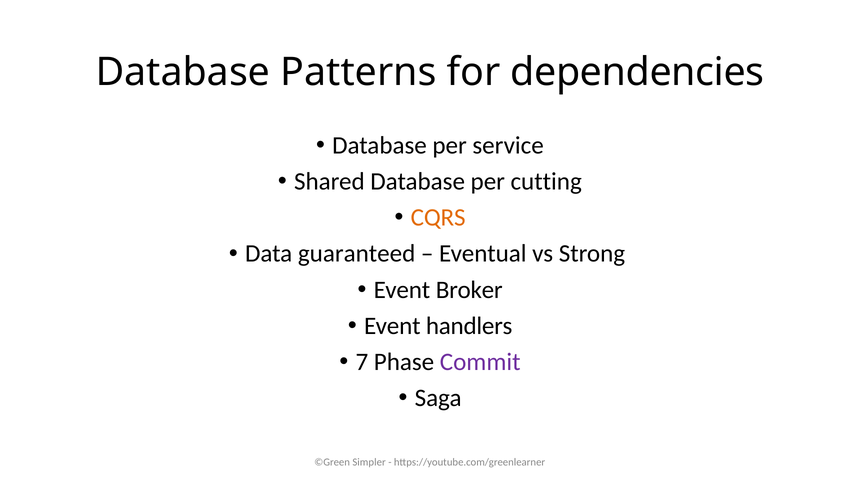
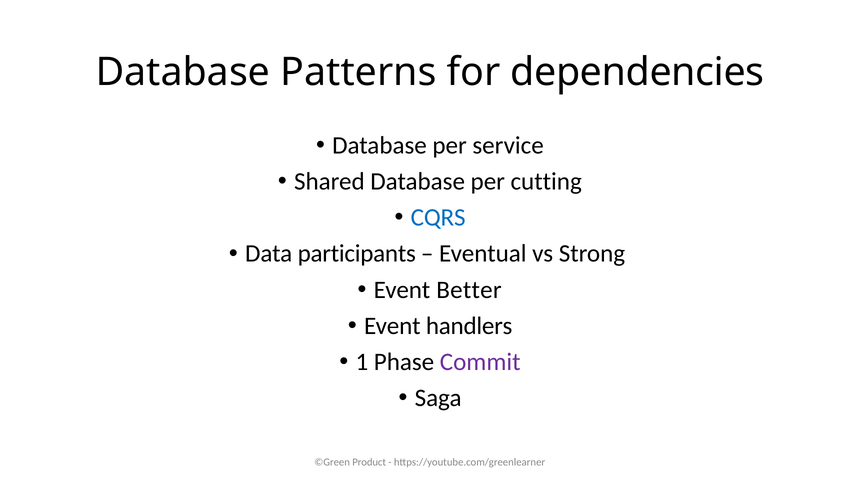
CQRS colour: orange -> blue (438, 218)
guaranteed: guaranteed -> participants (357, 254)
Broker: Broker -> Better (469, 290)
7: 7 -> 1 (362, 362)
Simpler: Simpler -> Product (369, 462)
